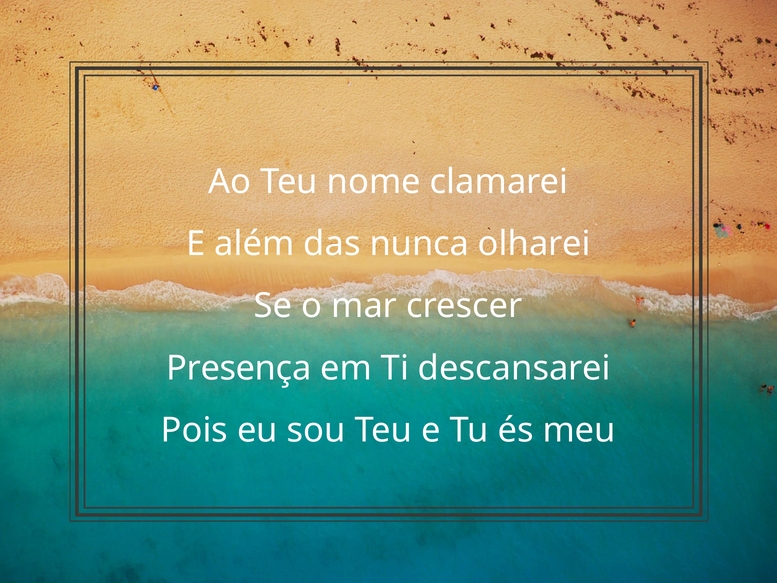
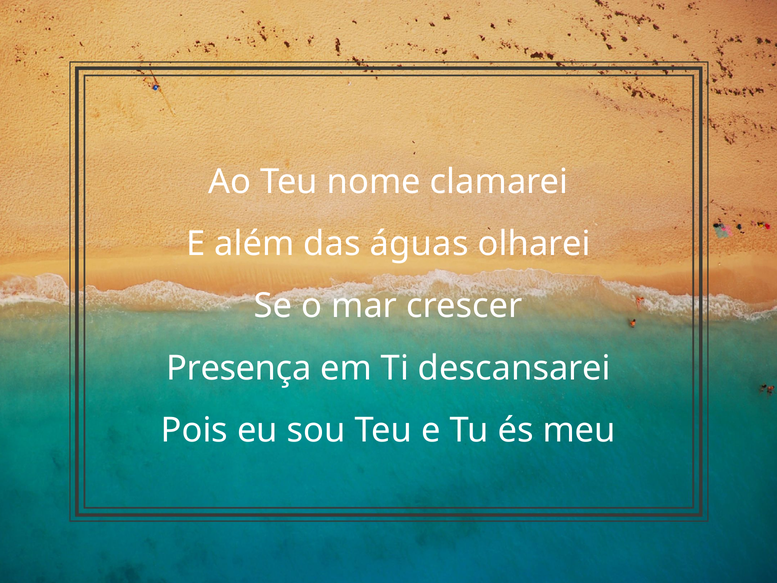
nunca: nunca -> águas (419, 244)
